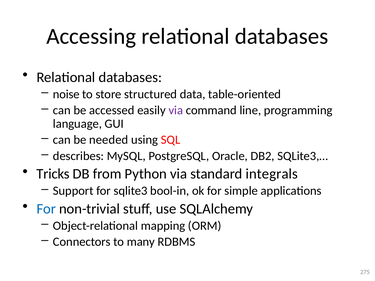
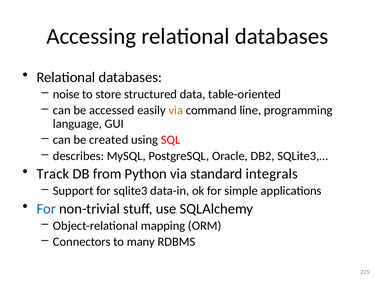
via colour: purple -> orange (176, 110)
needed: needed -> created (109, 140)
Tricks: Tricks -> Track (53, 174)
bool-in: bool-in -> data-in (170, 191)
